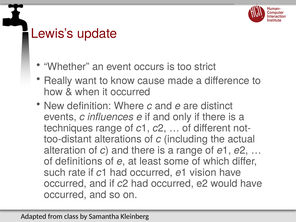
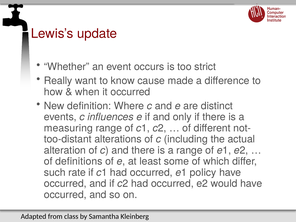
techniques: techniques -> measuring (68, 128)
vision: vision -> policy (203, 172)
